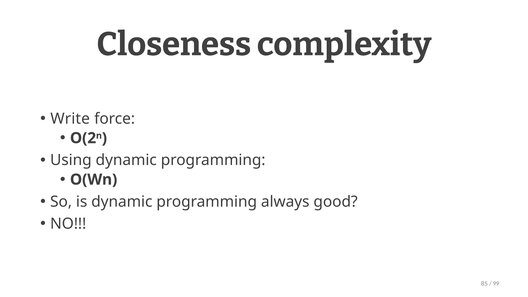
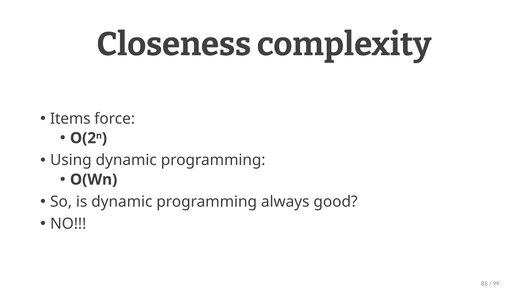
Write: Write -> Items (70, 119)
